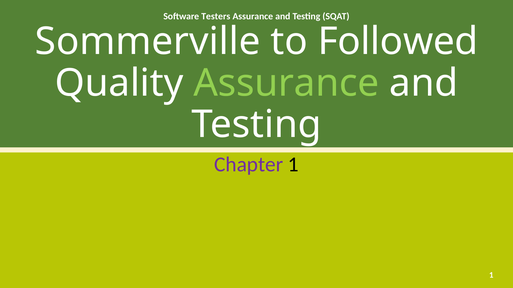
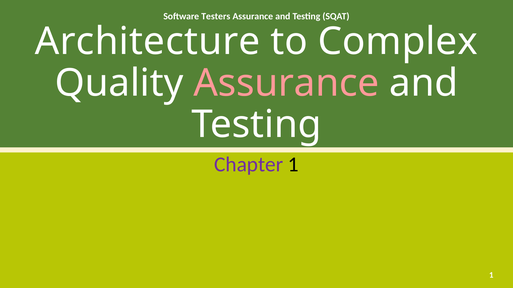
Sommerville: Sommerville -> Architecture (148, 42)
Followed: Followed -> Complex (398, 42)
Assurance colour: light green -> pink (286, 83)
